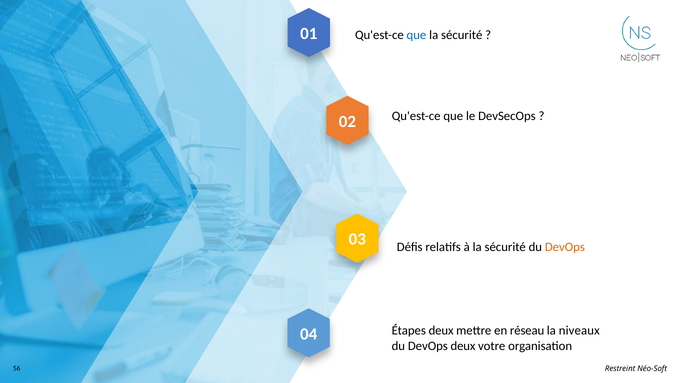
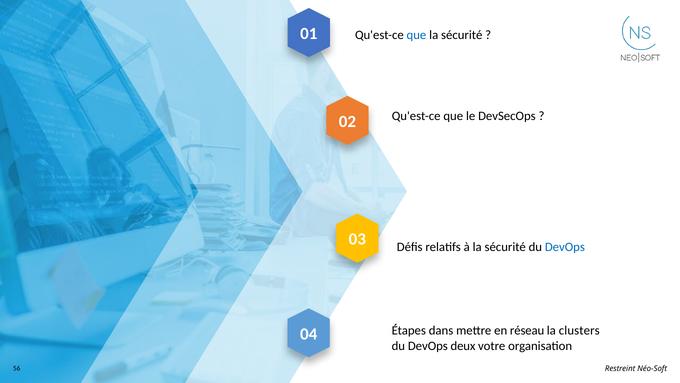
DevOps colour: orange -> blue (565, 247)
Étapes deux: deux -> dans (441, 330)
niveaux: niveaux -> clusters (579, 330)
